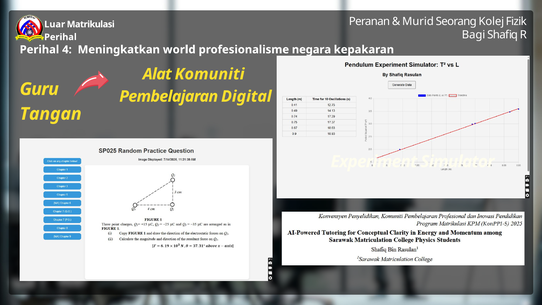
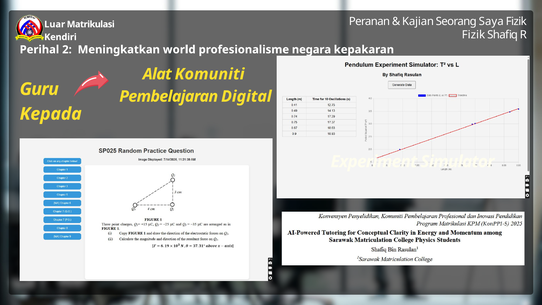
Murid: Murid -> Kajian (418, 21)
Kolej: Kolej -> Saya (491, 21)
Bagi: Bagi -> Fizik (473, 35)
Perihal: Perihal -> Kendiri (60, 37)
4: 4 -> 2 (67, 50)
Tangan: Tangan -> Kepada (51, 114)
